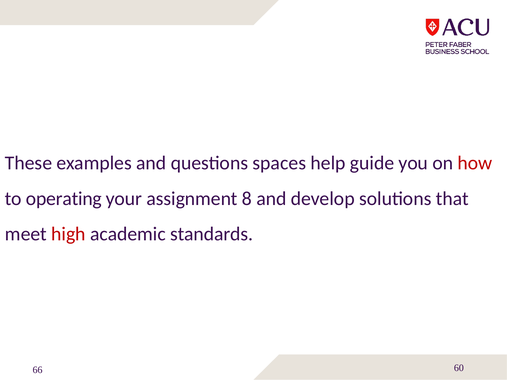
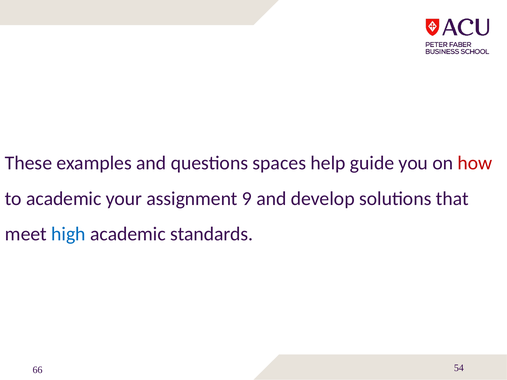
to operating: operating -> academic (64, 199)
8: 8 -> 9 (247, 199)
high colour: red -> blue (68, 234)
60: 60 -> 54 (459, 368)
